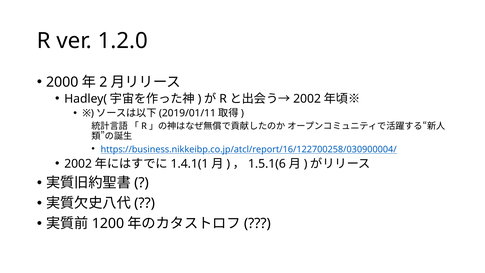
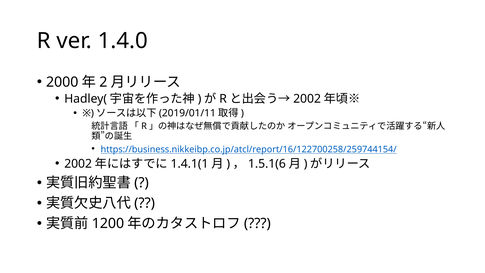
1.2.0: 1.2.0 -> 1.4.0 (123, 41)
https://business.nikkeibp.co.jp/atcl/report/16/122700258/030900004/: https://business.nikkeibp.co.jp/atcl/report/16/122700258/030900004/ -> https://business.nikkeibp.co.jp/atcl/report/16/122700258/259744154/ (249, 149)
